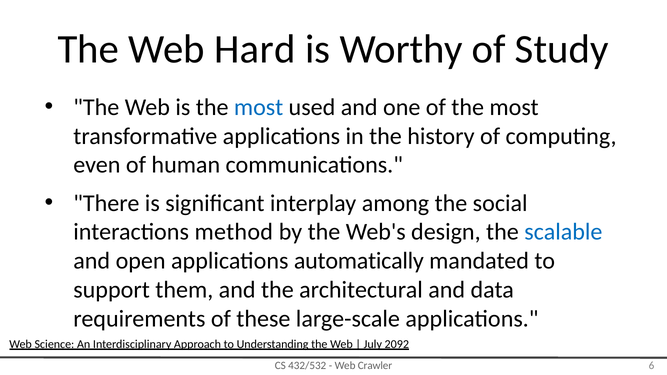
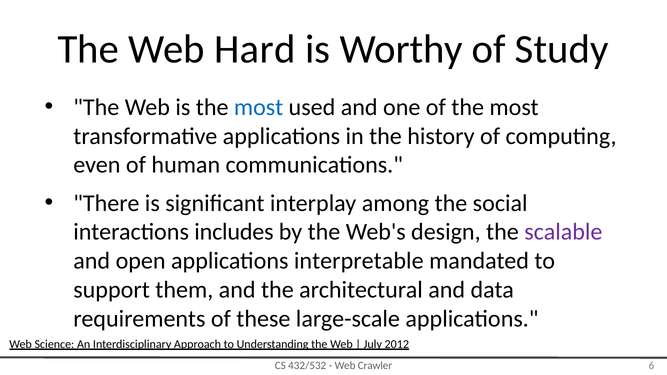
method: method -> includes (234, 232)
scalable colour: blue -> purple (563, 232)
automatically: automatically -> interpretable (359, 261)
2092: 2092 -> 2012 (397, 344)
